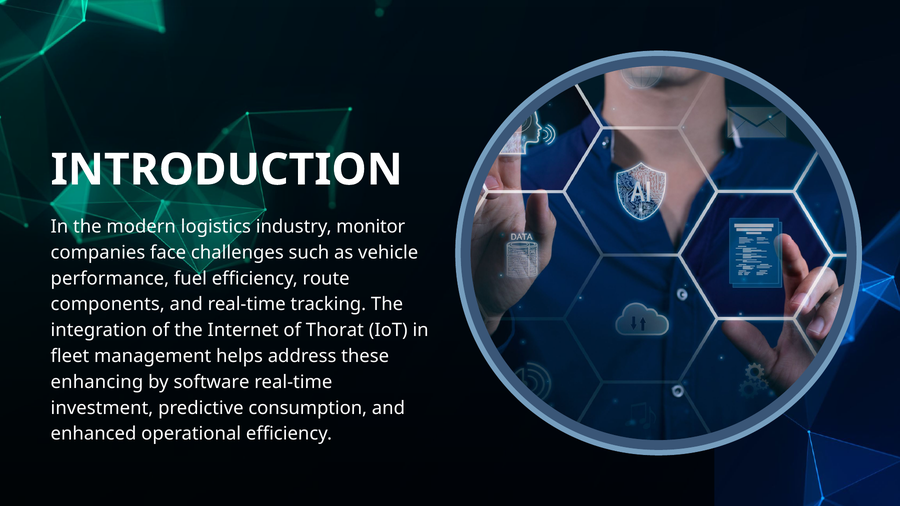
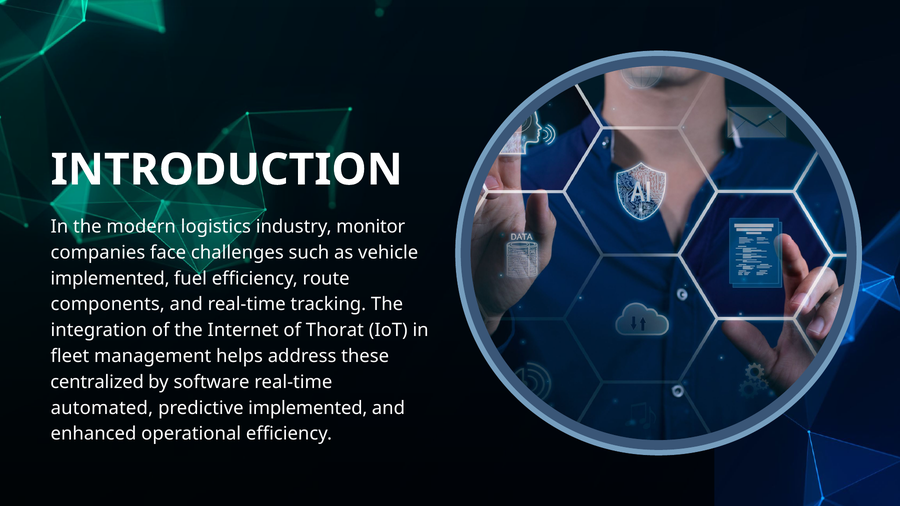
performance: performance -> implemented (110, 279)
enhancing: enhancing -> centralized (97, 382)
investment: investment -> automated (102, 408)
predictive consumption: consumption -> implemented (308, 408)
